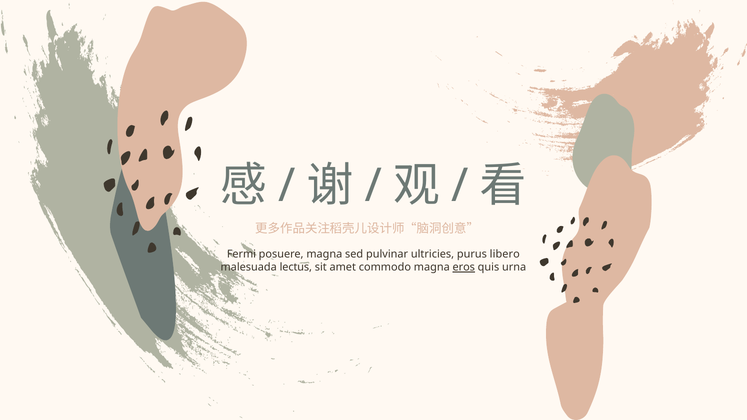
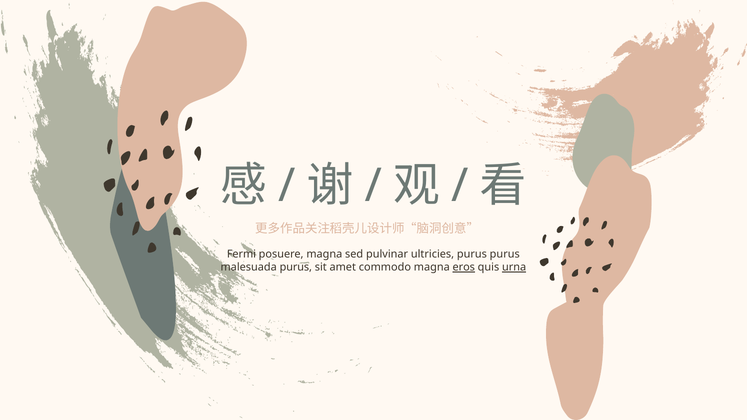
purus libero: libero -> purus (505, 254)
malesuada lectus: lectus -> purus (296, 267)
urna underline: none -> present (514, 267)
